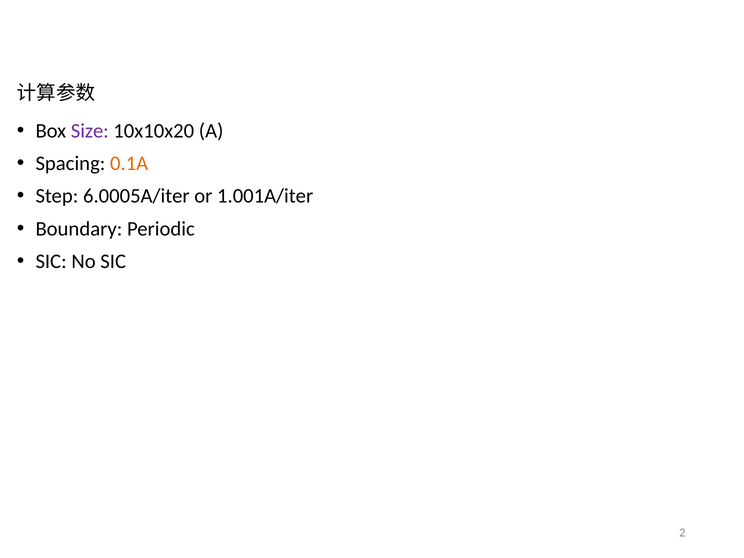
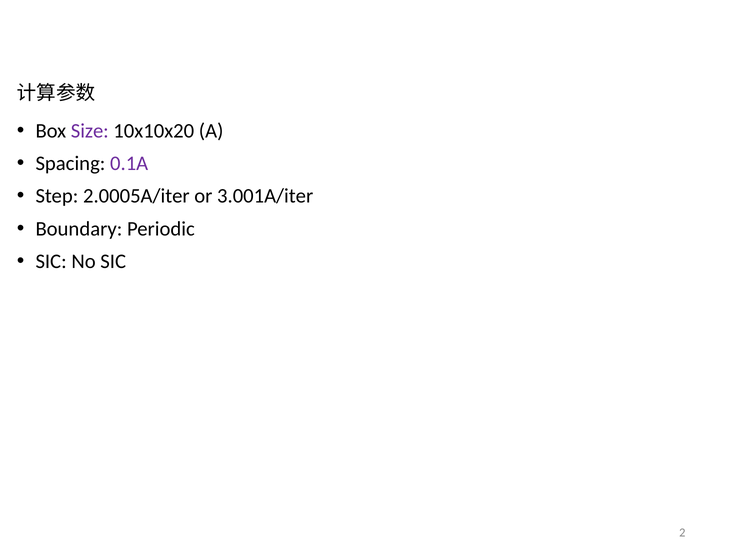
0.1A colour: orange -> purple (129, 163)
6.0005A/iter: 6.0005A/iter -> 2.0005A/iter (136, 196)
1.001A/iter: 1.001A/iter -> 3.001A/iter (265, 196)
